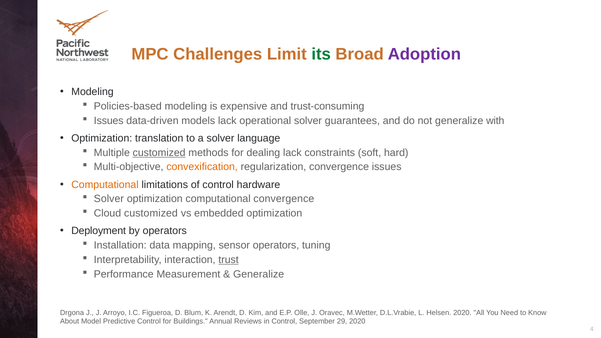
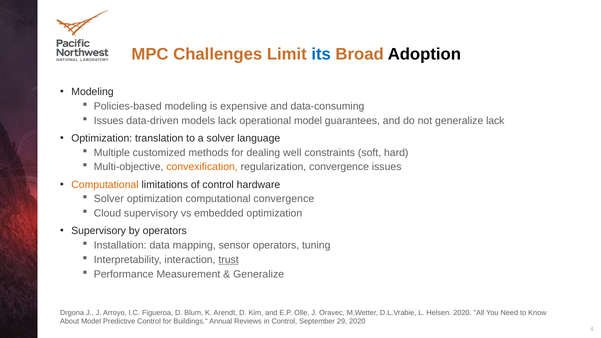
its colour: green -> blue (321, 54)
Adoption colour: purple -> black (424, 54)
trust-consuming: trust-consuming -> data-consuming (327, 106)
operational solver: solver -> model (308, 121)
generalize with: with -> lack (495, 121)
customized underline: present -> none (159, 153)
dealing lack: lack -> well (292, 153)
Cloud customized: customized -> supervisory (151, 213)
Deployment: Deployment -> Supervisory (99, 231)
